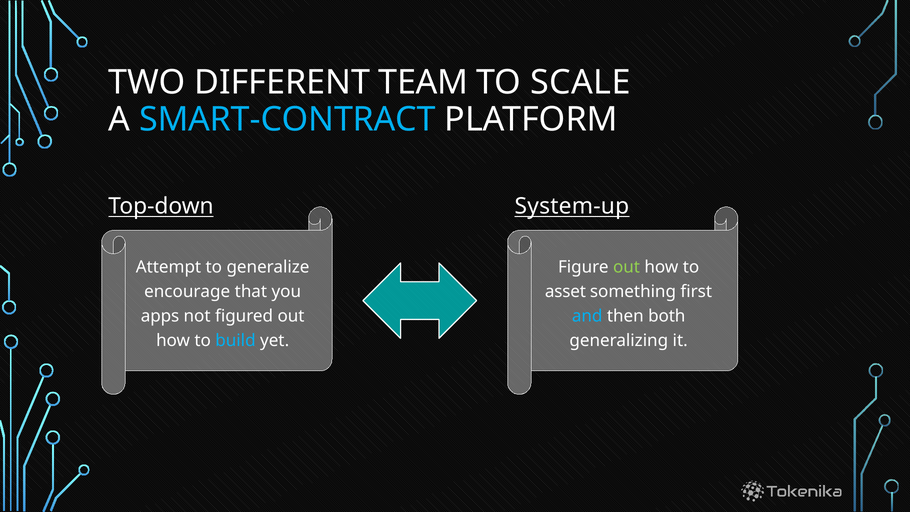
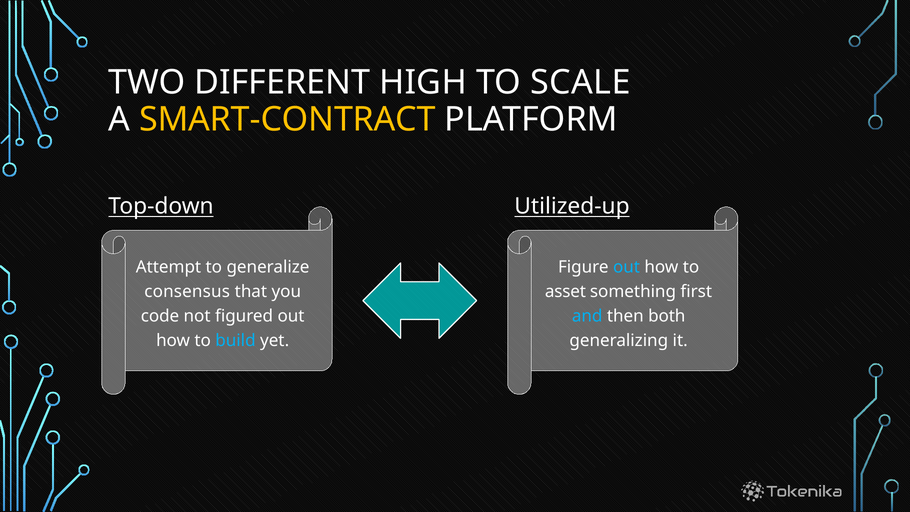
TEAM: TEAM -> HIGH (423, 83)
SMART-CONTRACT colour: light blue -> yellow (287, 120)
System-up: System-up -> Utilized-up (572, 206)
out colour: light green -> light blue (627, 267)
encourage: encourage -> consensus (187, 291)
apps: apps -> code (160, 316)
